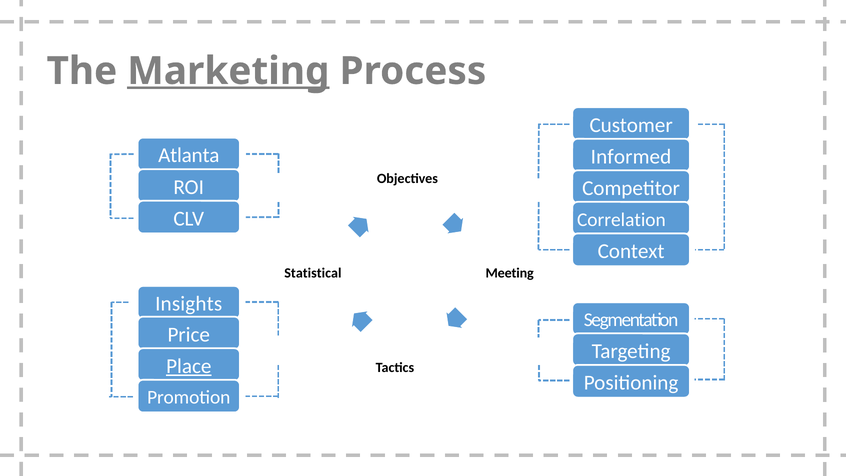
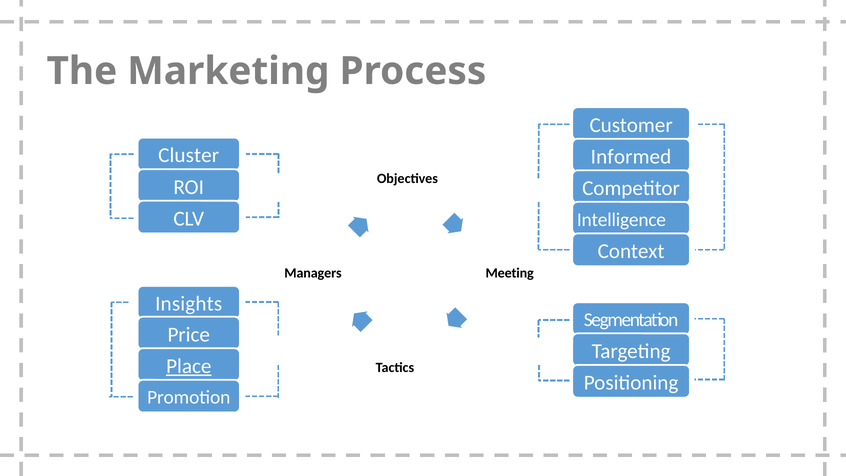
Marketing underline: present -> none (228, 71)
Atlanta: Atlanta -> Cluster (189, 155)
Correlation: Correlation -> Intelligence (621, 220)
Statistical: Statistical -> Managers (313, 273)
